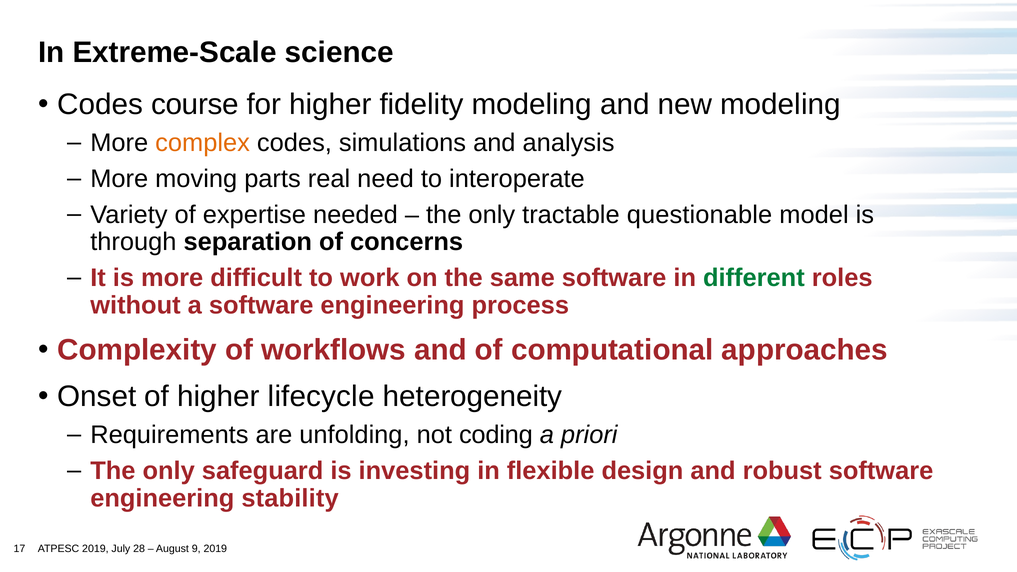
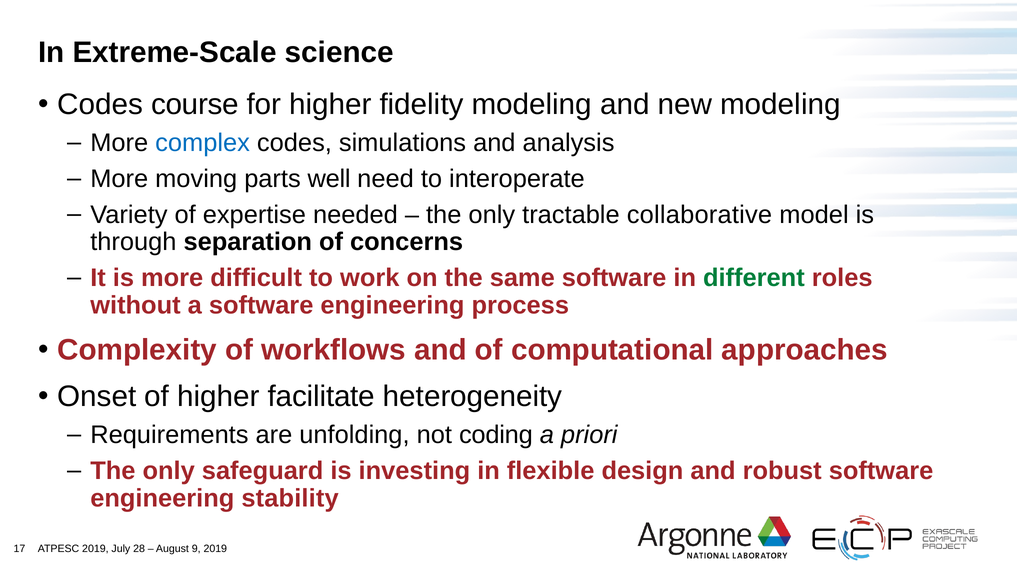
complex colour: orange -> blue (203, 143)
real: real -> well (329, 179)
questionable: questionable -> collaborative (699, 215)
lifecycle: lifecycle -> facilitate (321, 397)
